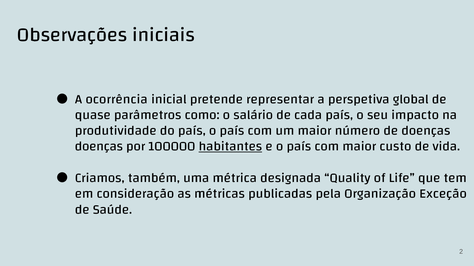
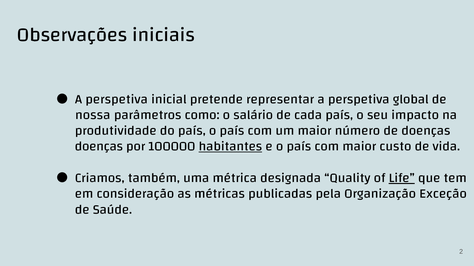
ocorrência: ocorrência -> perspetiva (117, 99)
quase: quase -> nossa (93, 115)
Life underline: none -> present (402, 178)
